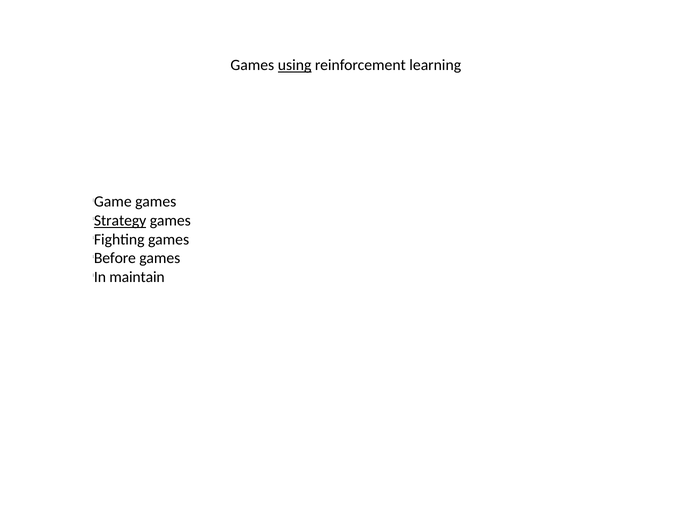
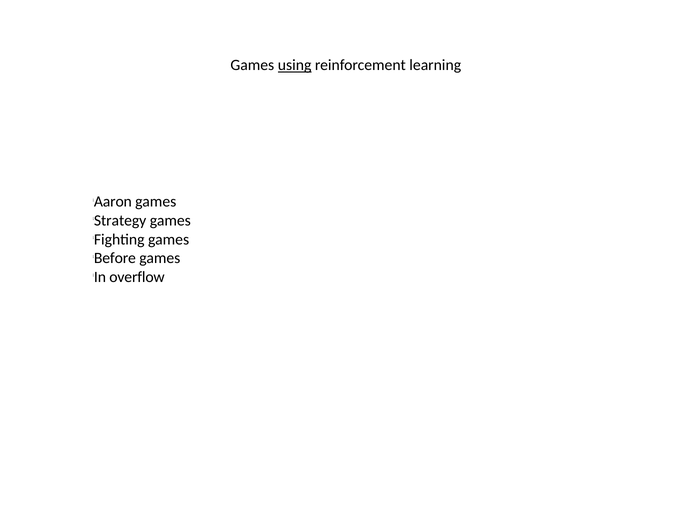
Game: Game -> Aaron (113, 202)
Strategy underline: present -> none (120, 221)
maintain: maintain -> overflow (137, 277)
